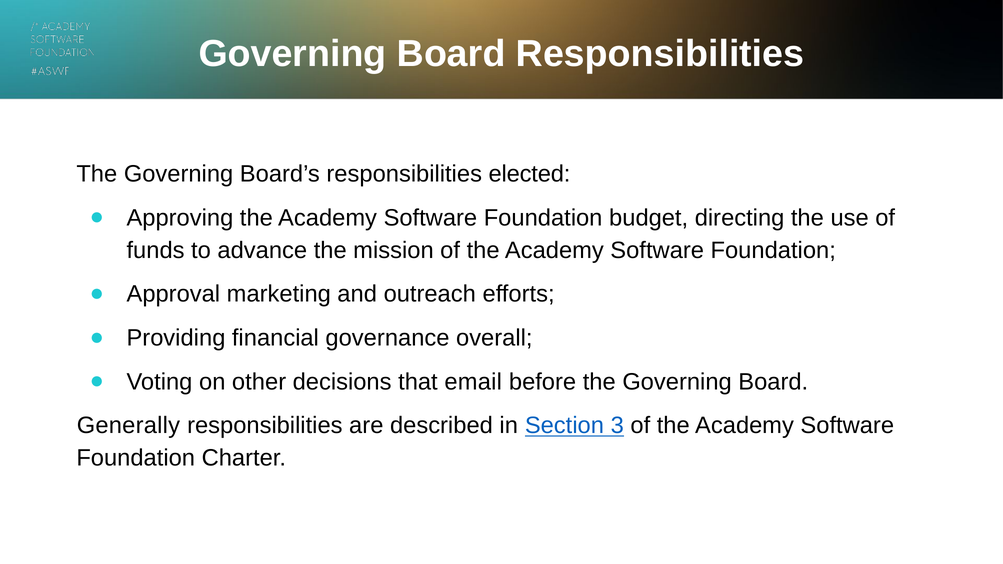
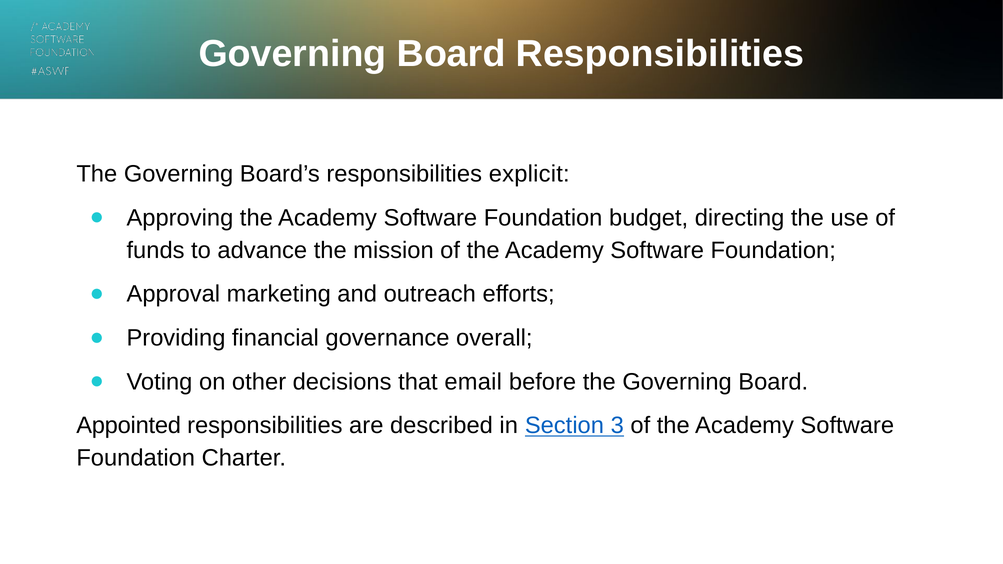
elected: elected -> explicit (529, 174)
Generally: Generally -> Appointed (129, 426)
